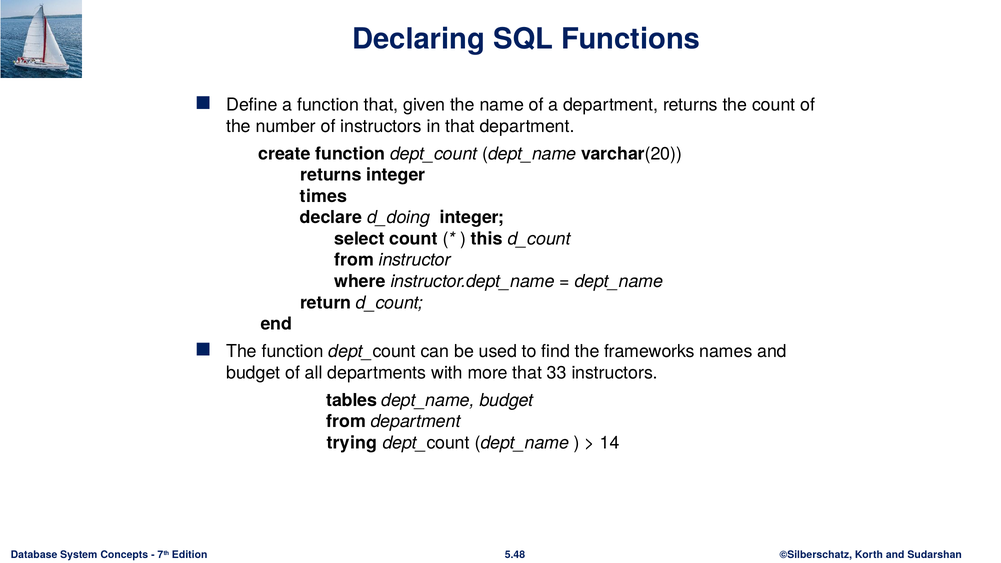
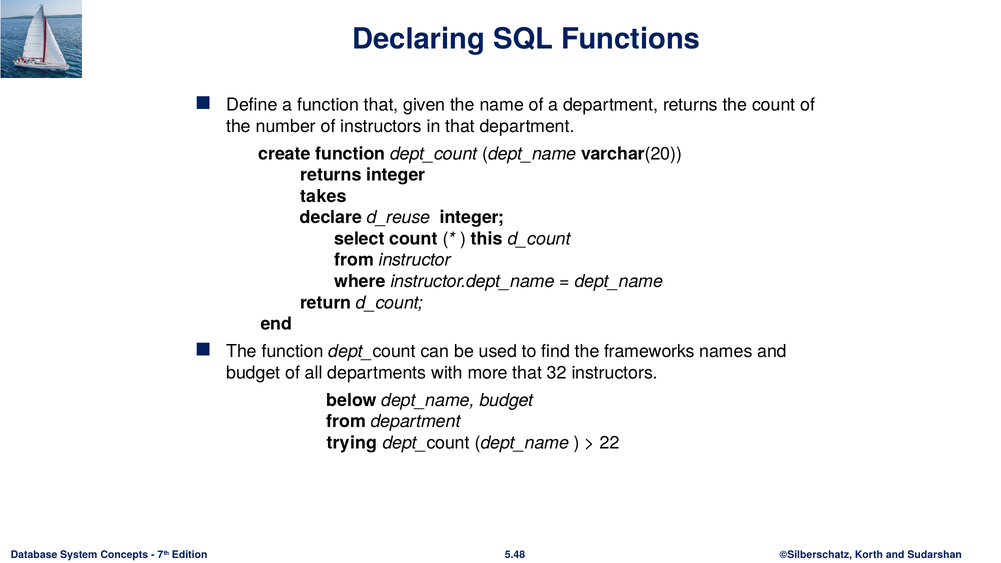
times: times -> takes (323, 196)
d_doing: d_doing -> d_reuse (399, 218)
33: 33 -> 32 (557, 373)
tables: tables -> below (352, 400)
14: 14 -> 22 (610, 443)
